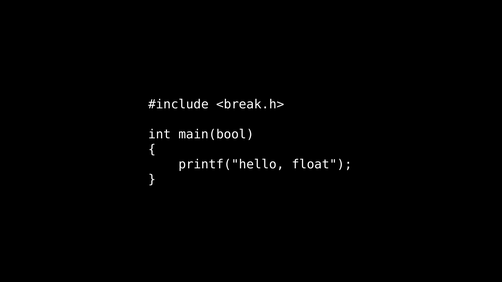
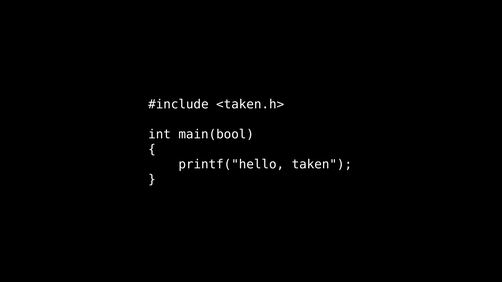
<break.h>: <break.h> -> <taken.h> (250, 104)
float: float -> taken (322, 165)
